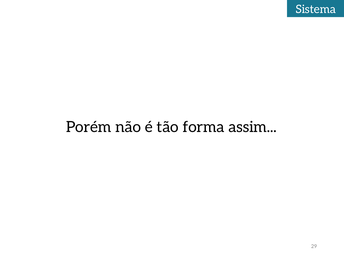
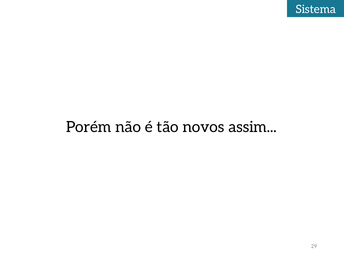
forma: forma -> novos (204, 127)
